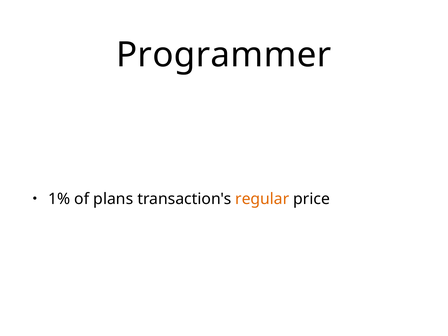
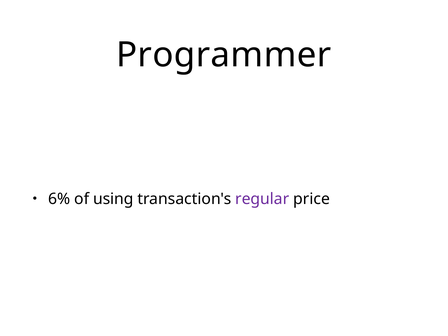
1%: 1% -> 6% (59, 199)
plans: plans -> using (113, 199)
regular colour: orange -> purple (262, 199)
